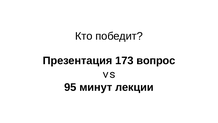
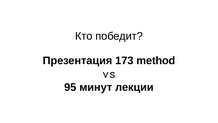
вопрос: вопрос -> method (156, 60)
